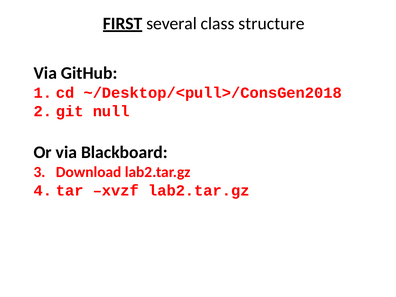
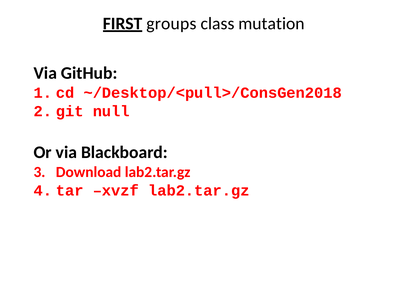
several: several -> groups (171, 24)
structure: structure -> mutation (272, 24)
